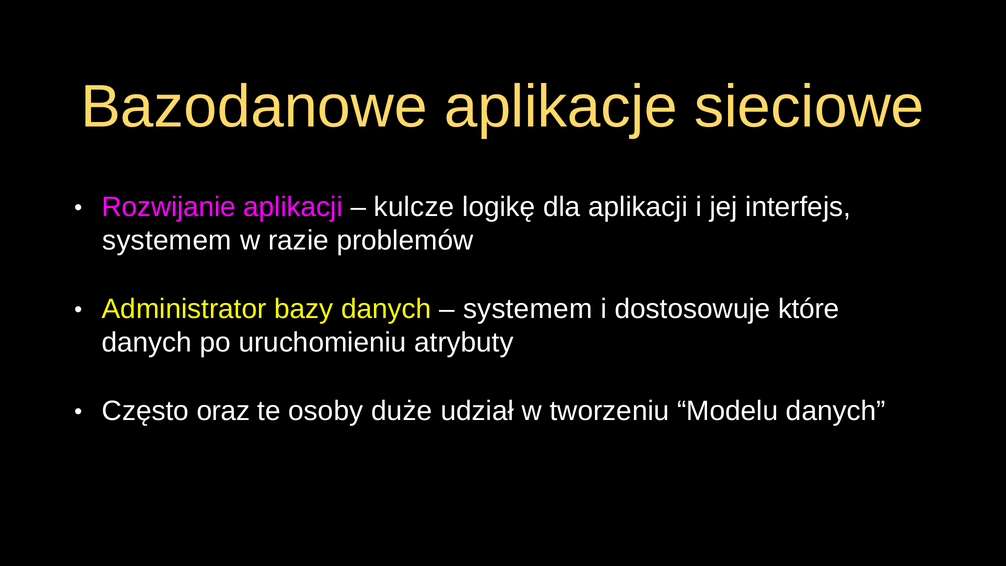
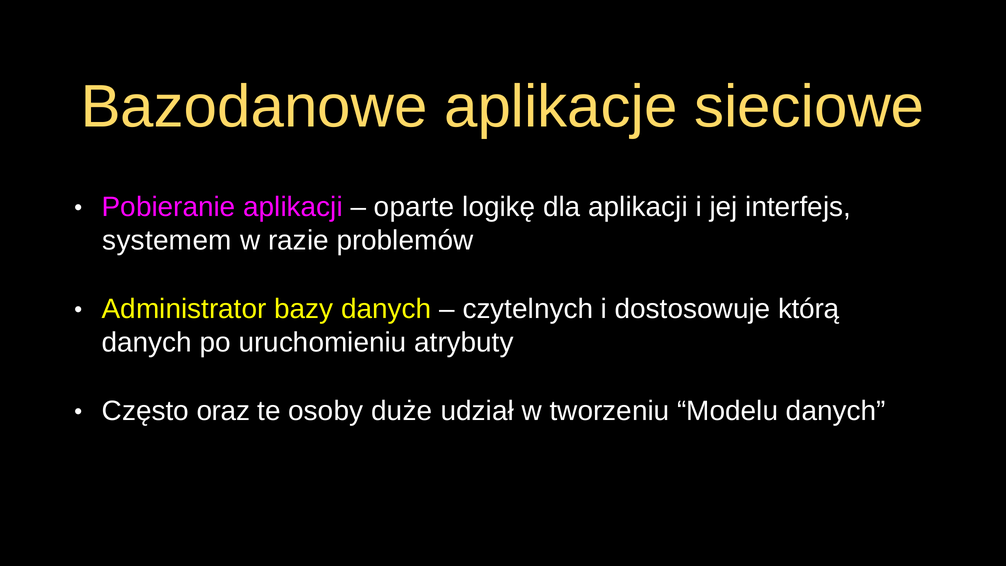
Rozwijanie: Rozwijanie -> Pobieranie (169, 207)
kulcze: kulcze -> oparte (414, 207)
systemem: systemem -> czytelnych (528, 309)
które: które -> którą (809, 309)
